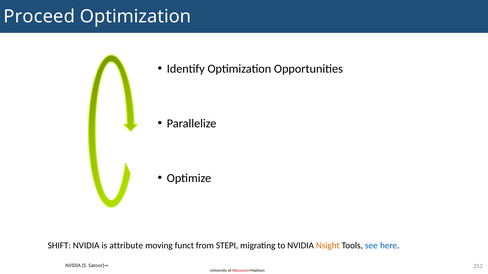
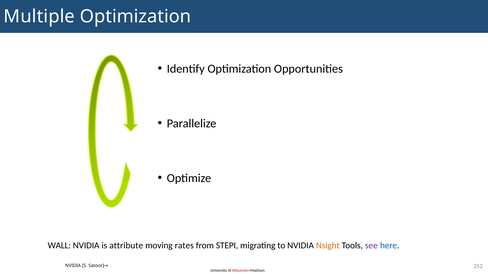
Proceed: Proceed -> Multiple (39, 16)
SHIFT: SHIFT -> WALL (59, 246)
funct: funct -> rates (184, 246)
see colour: blue -> purple (371, 246)
